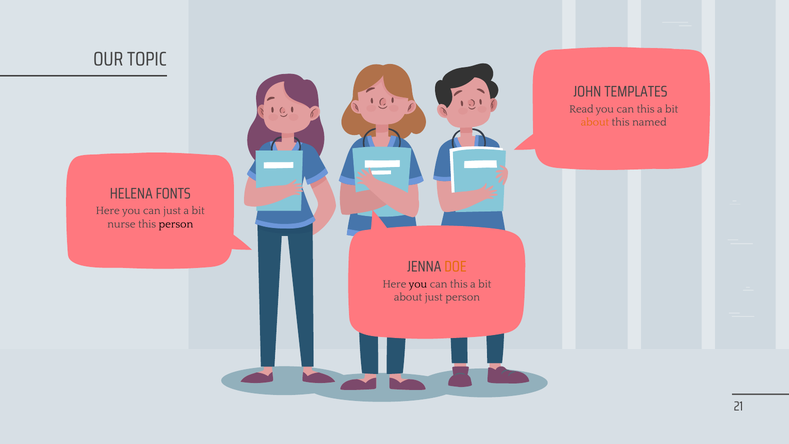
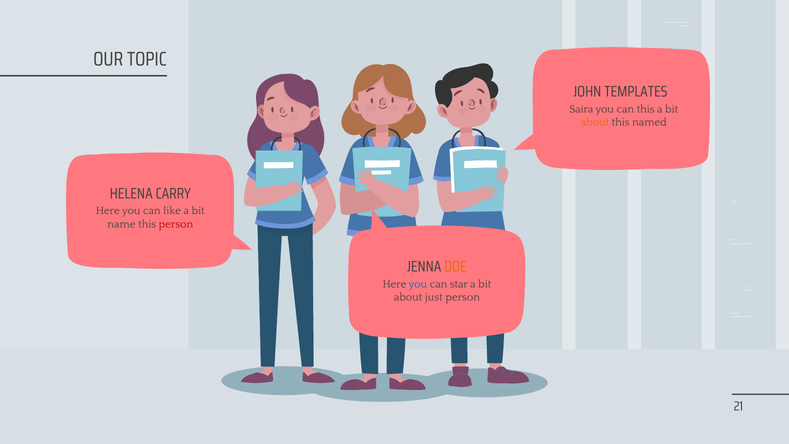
Read: Read -> Saira (581, 109)
FONTS: FONTS -> CARRY (173, 194)
can just: just -> like (172, 211)
nurse: nurse -> name (121, 224)
person colour: black -> red (176, 224)
you colour: black -> blue (418, 284)
this: this -> star (459, 284)
